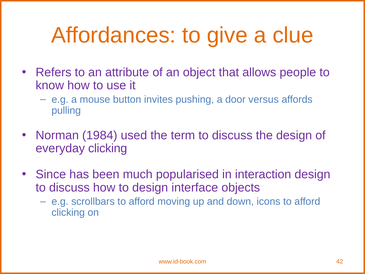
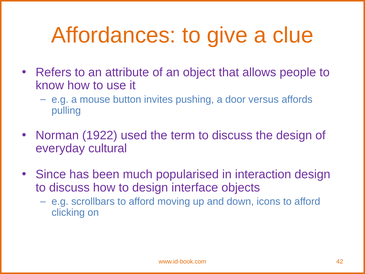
1984: 1984 -> 1922 (100, 135)
everyday clicking: clicking -> cultural (108, 148)
